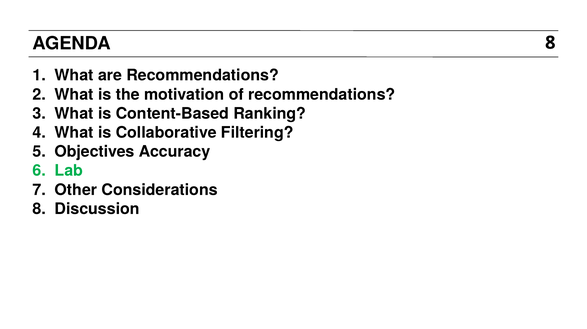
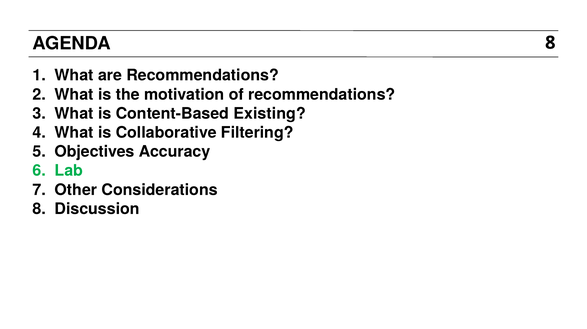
Ranking: Ranking -> Existing (270, 114)
